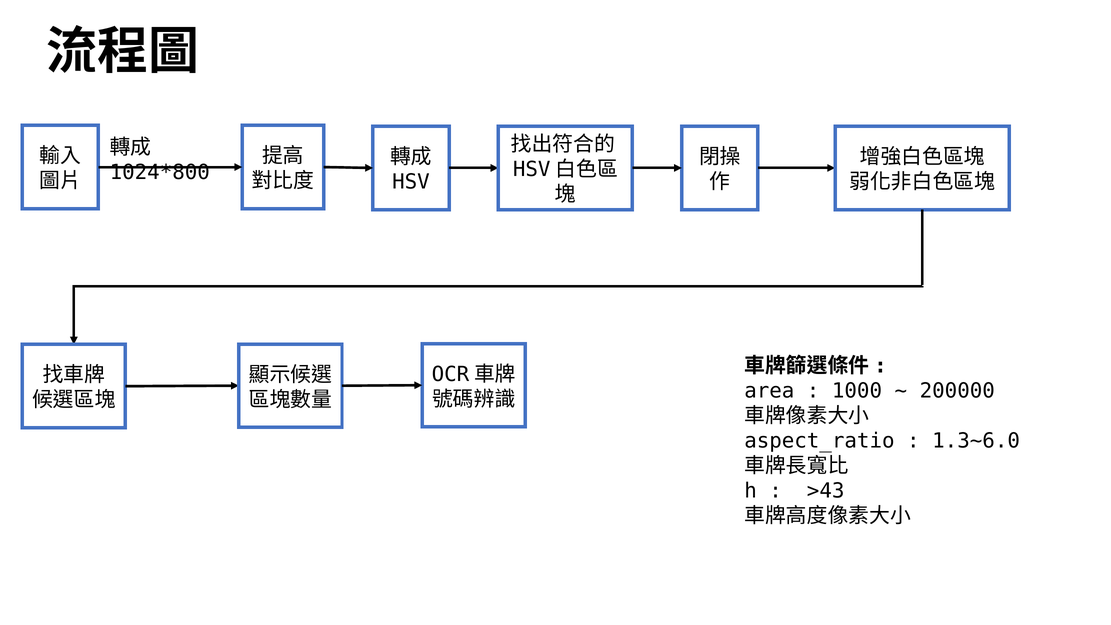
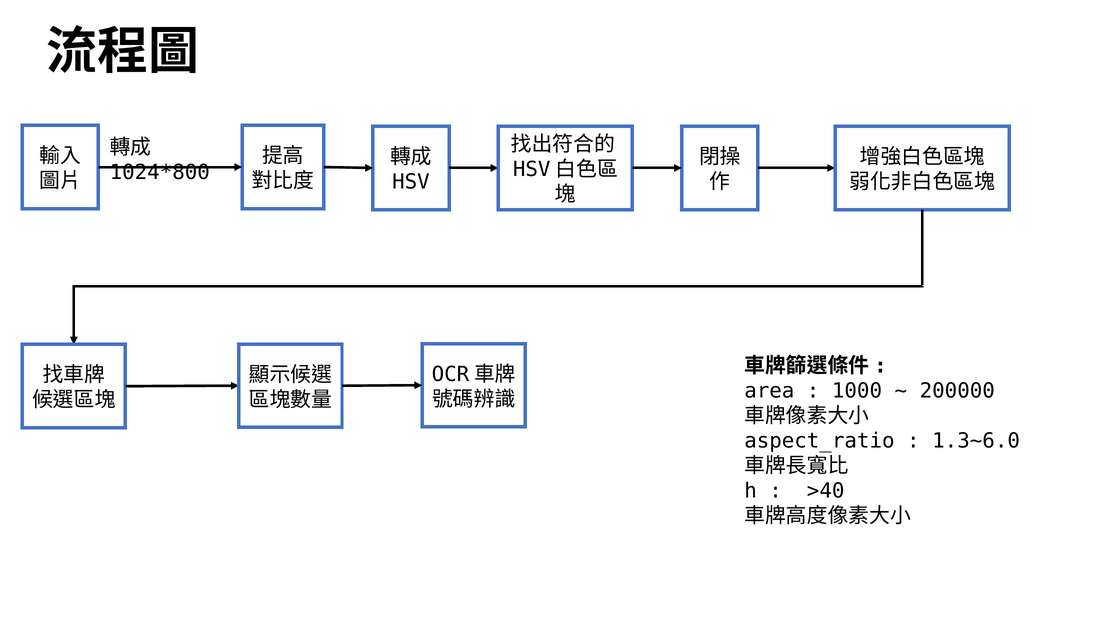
>43: >43 -> >40 (826, 491)
